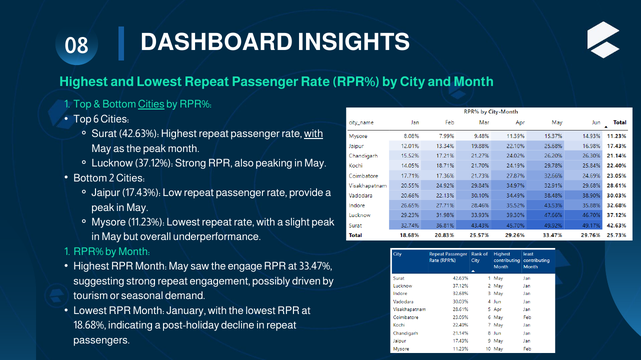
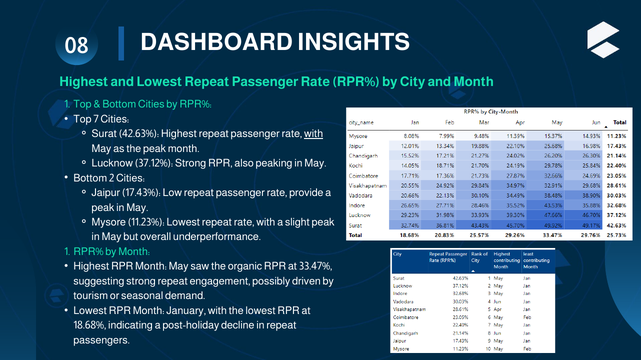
Cities underline: present -> none (151, 105)
6: 6 -> 7 (96, 119)
engage: engage -> organic (245, 267)
